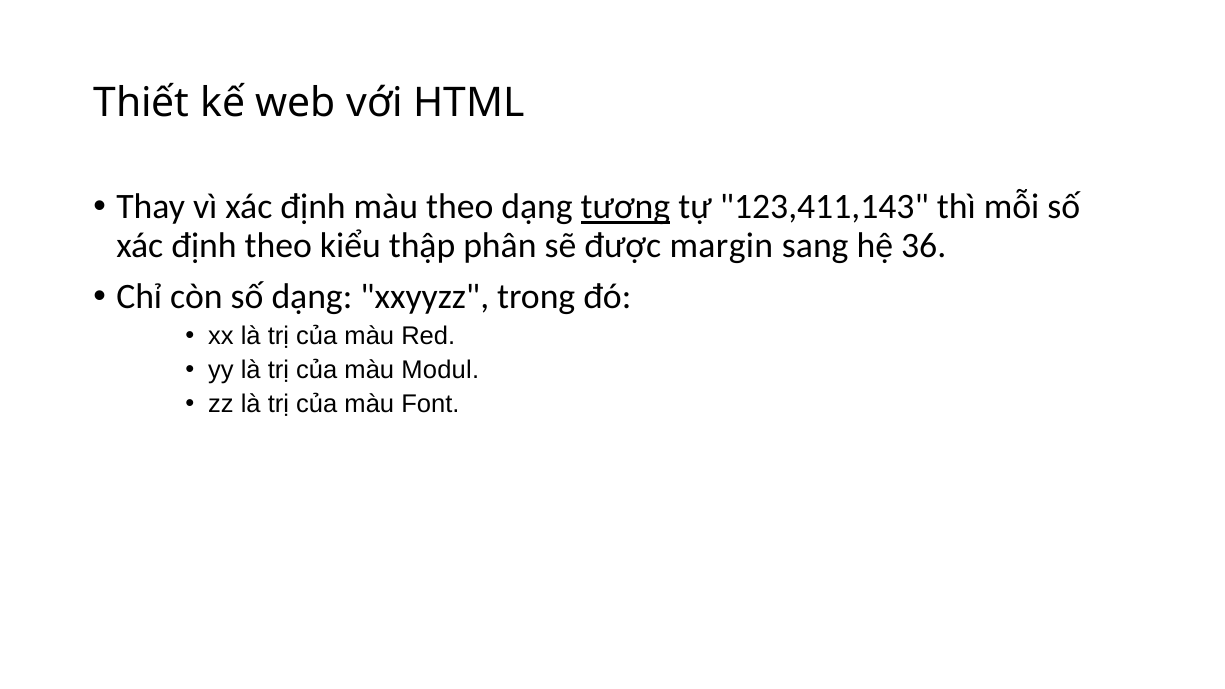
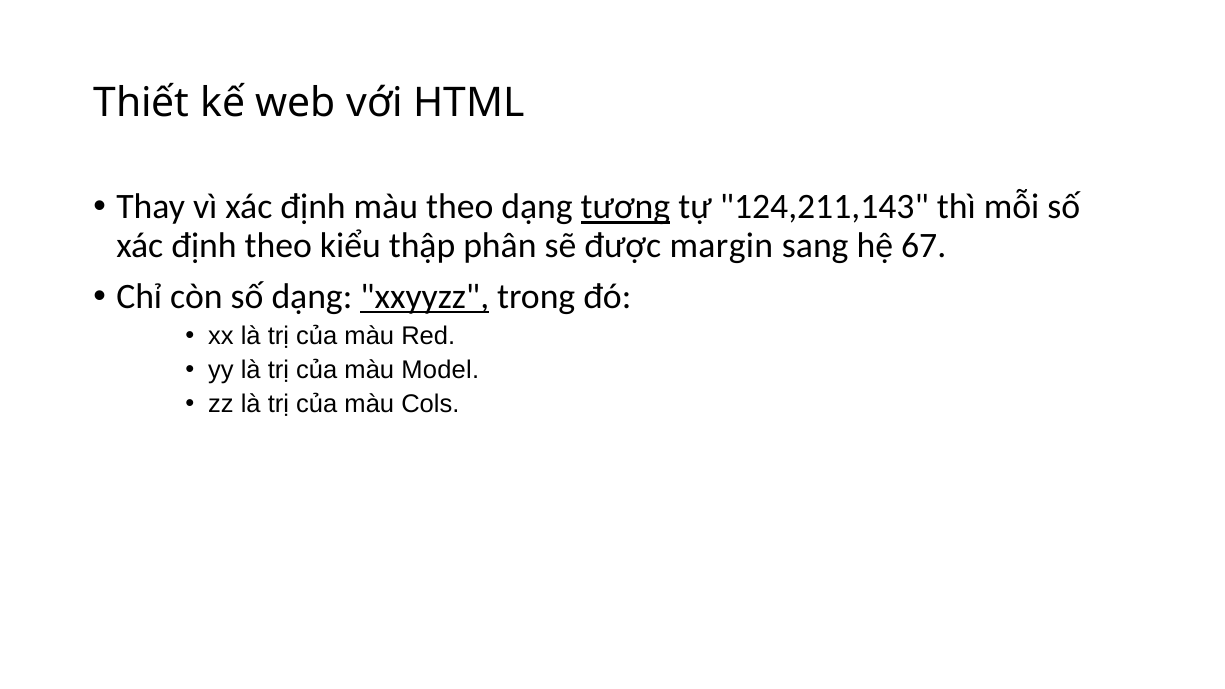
123,411,143: 123,411,143 -> 124,211,143 (824, 207)
36: 36 -> 67 (924, 246)
xxyyzz underline: none -> present (425, 297)
Modul: Modul -> Model (440, 370)
Font: Font -> Cols (430, 404)
